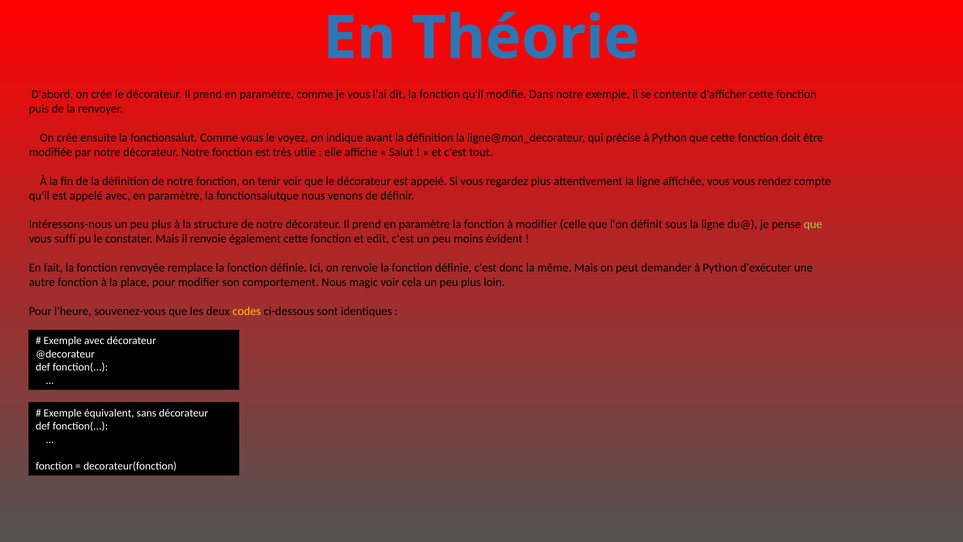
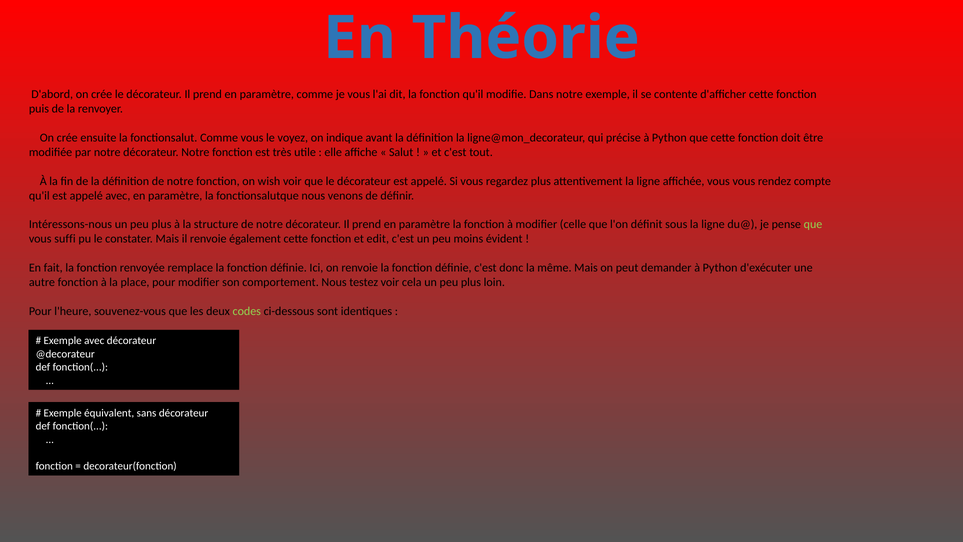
tenir: tenir -> wish (269, 181)
magic: magic -> testez (364, 282)
codes colour: yellow -> light green (247, 311)
